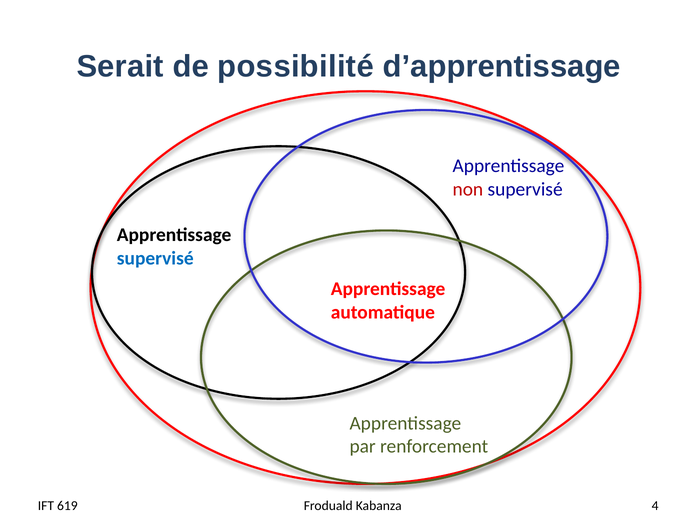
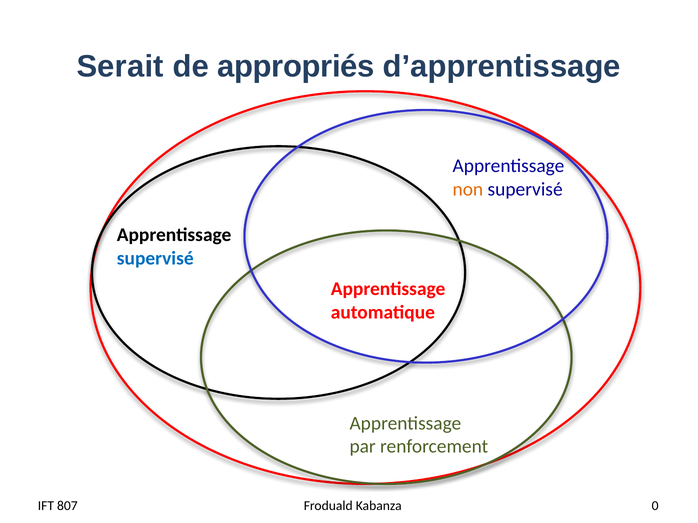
possibilité: possibilité -> appropriés (296, 67)
non colour: red -> orange (468, 189)
619: 619 -> 807 (67, 506)
4: 4 -> 0 (655, 506)
